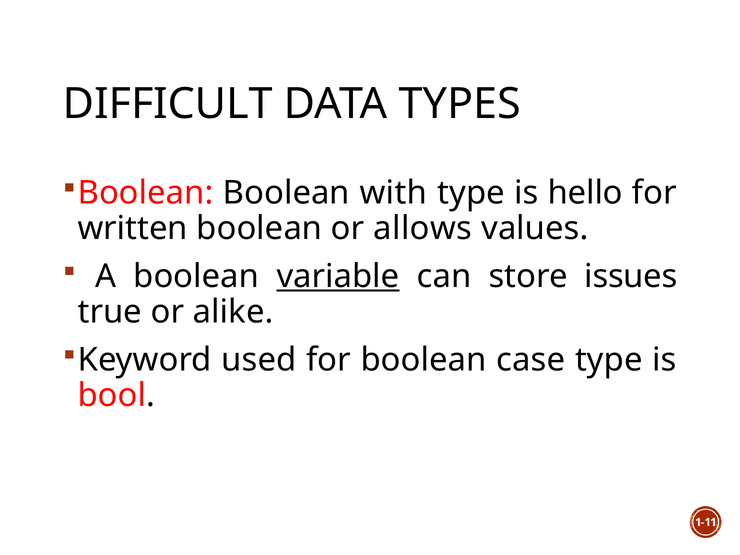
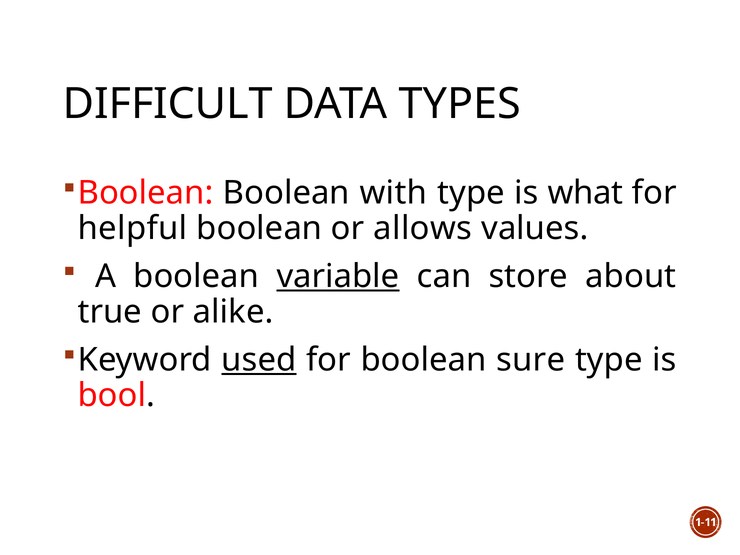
hello: hello -> what (585, 193)
written: written -> helpful (133, 229)
issues: issues -> about (631, 276)
used underline: none -> present (259, 360)
case: case -> sure (531, 360)
